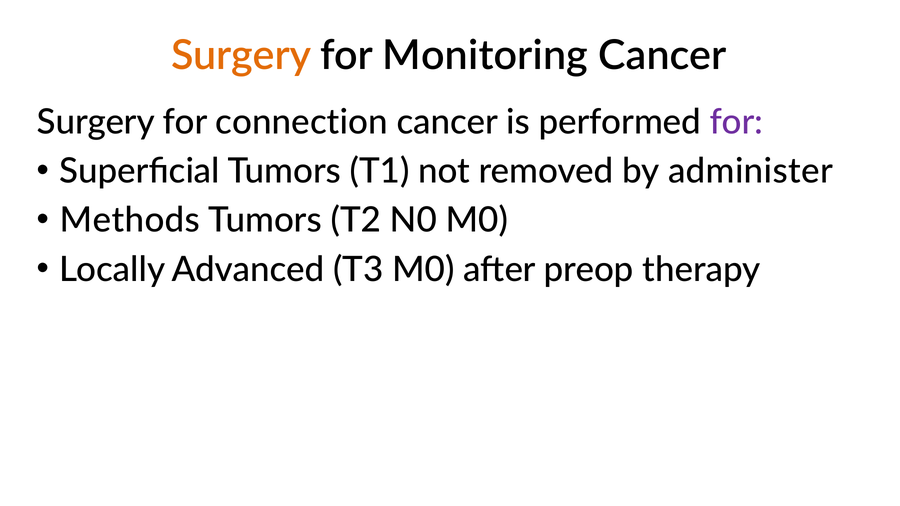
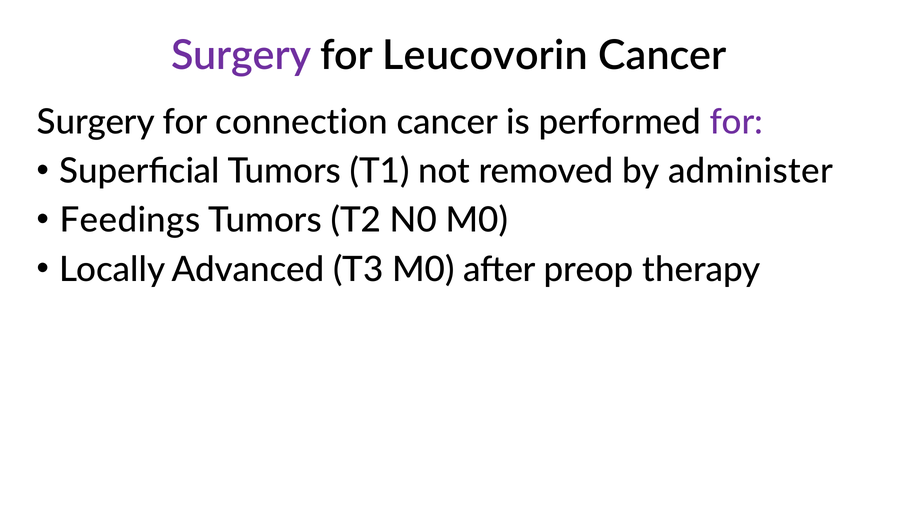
Surgery colour: orange -> purple (241, 56)
Monitoring: Monitoring -> Leucovorin (485, 56)
Methods: Methods -> Feedings (130, 221)
